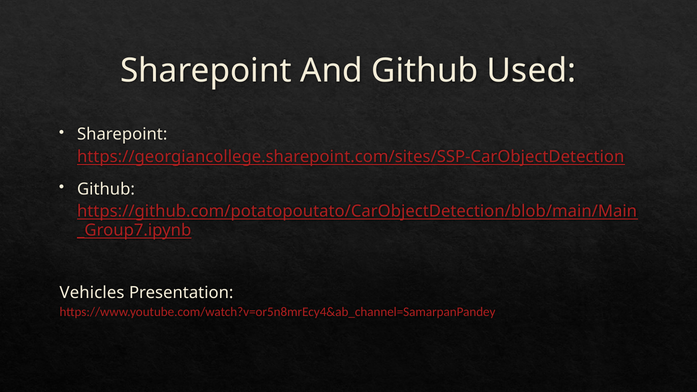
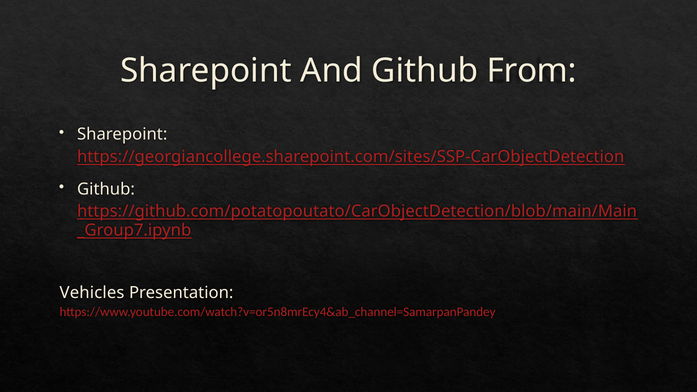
Used: Used -> From (532, 71)
